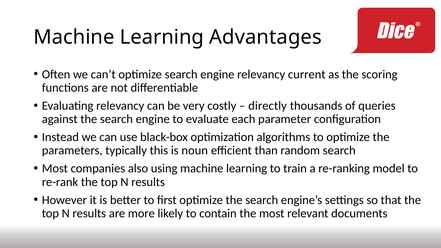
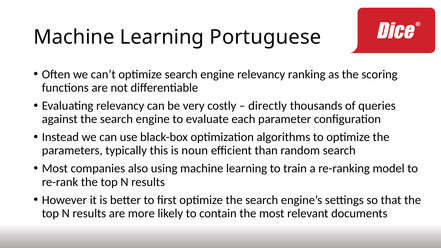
Advantages: Advantages -> Portuguese (265, 37)
current: current -> ranking (307, 74)
